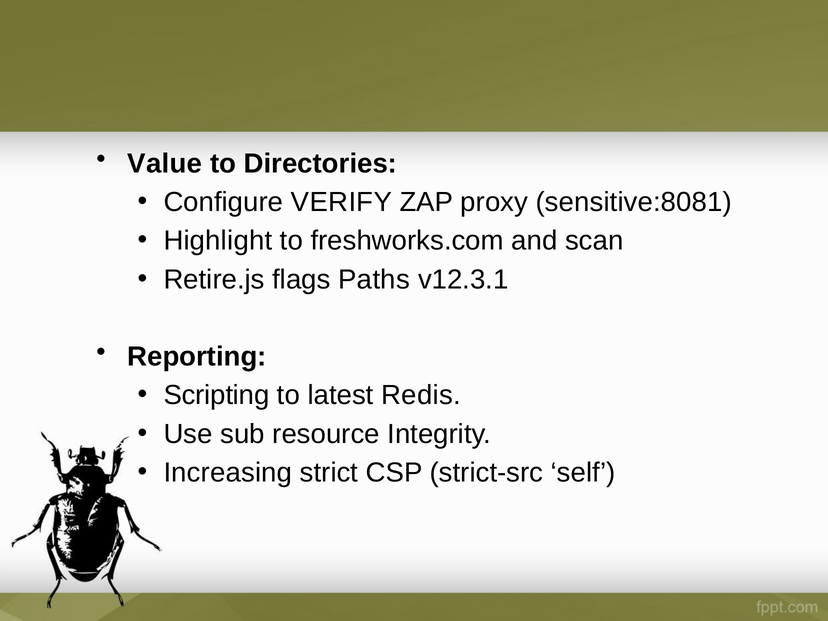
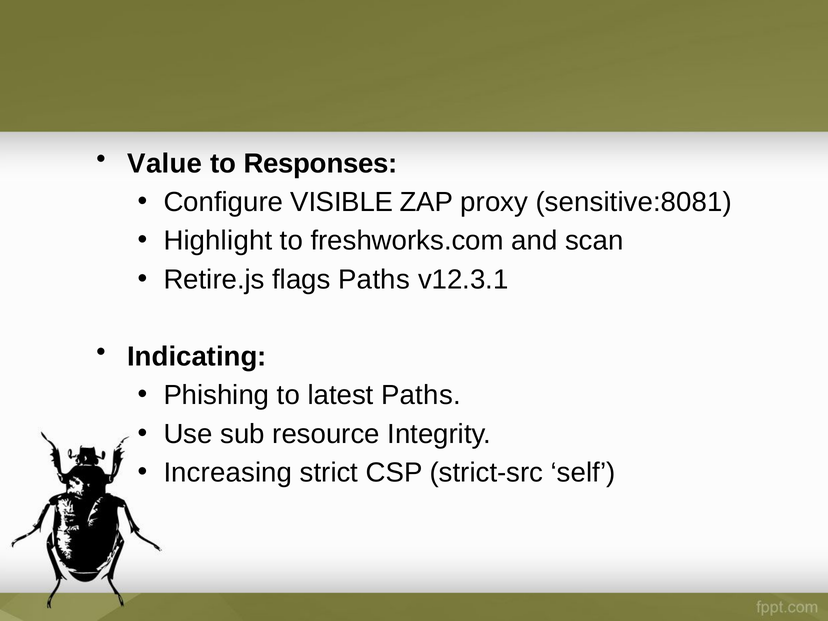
Directories: Directories -> Responses (321, 164)
VERIFY: VERIFY -> VISIBLE (342, 202)
Reporting: Reporting -> Indicating (197, 357)
Scripting: Scripting -> Phishing (216, 395)
latest Redis: Redis -> Paths (421, 395)
